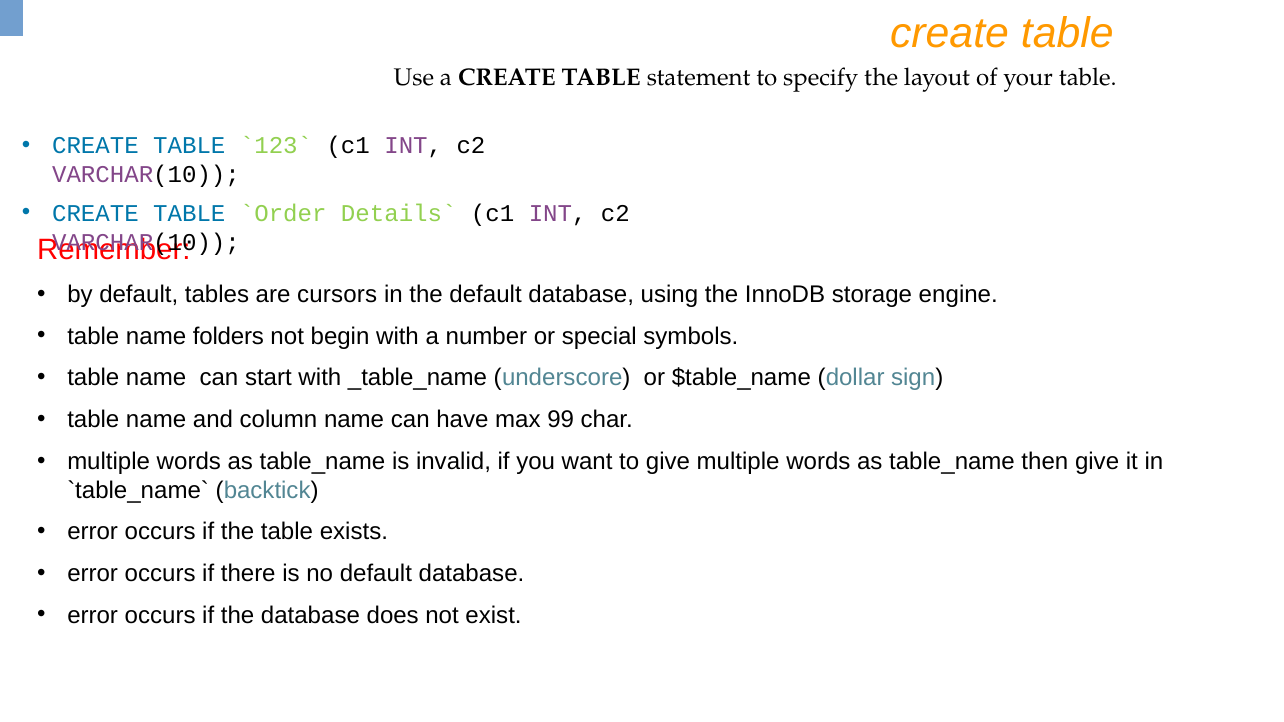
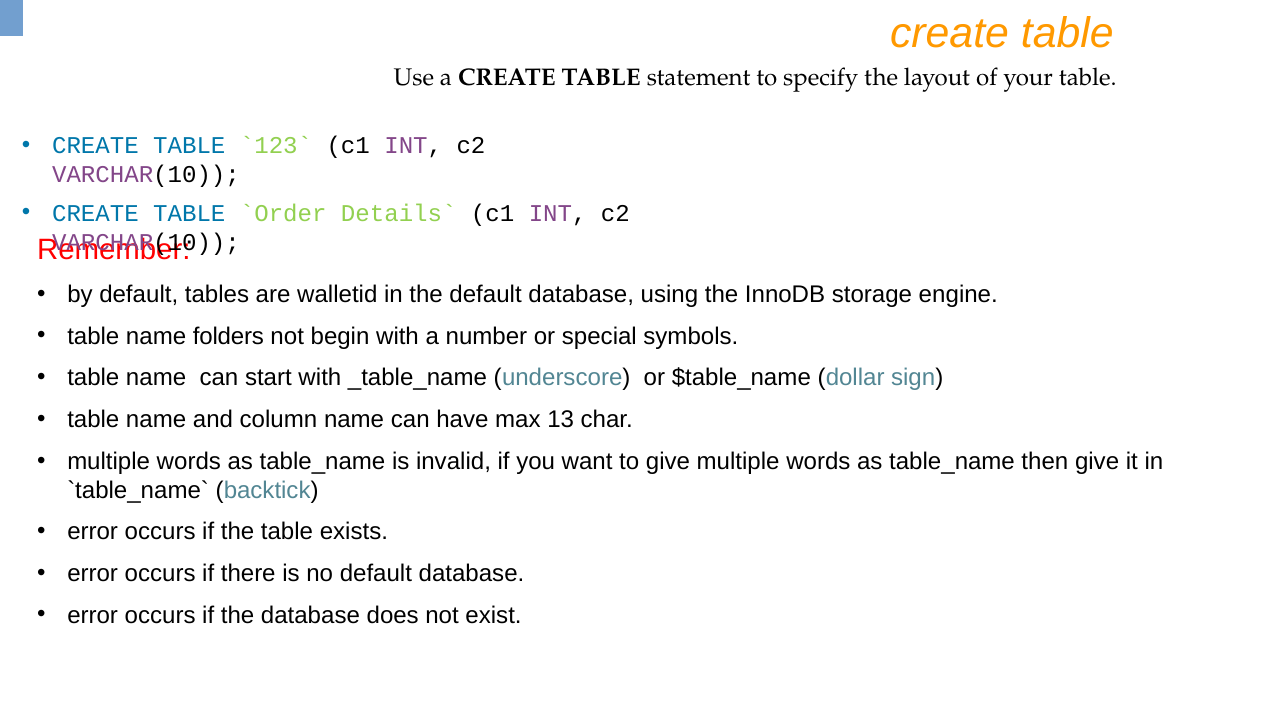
cursors: cursors -> walletid (337, 295)
99: 99 -> 13 (561, 420)
